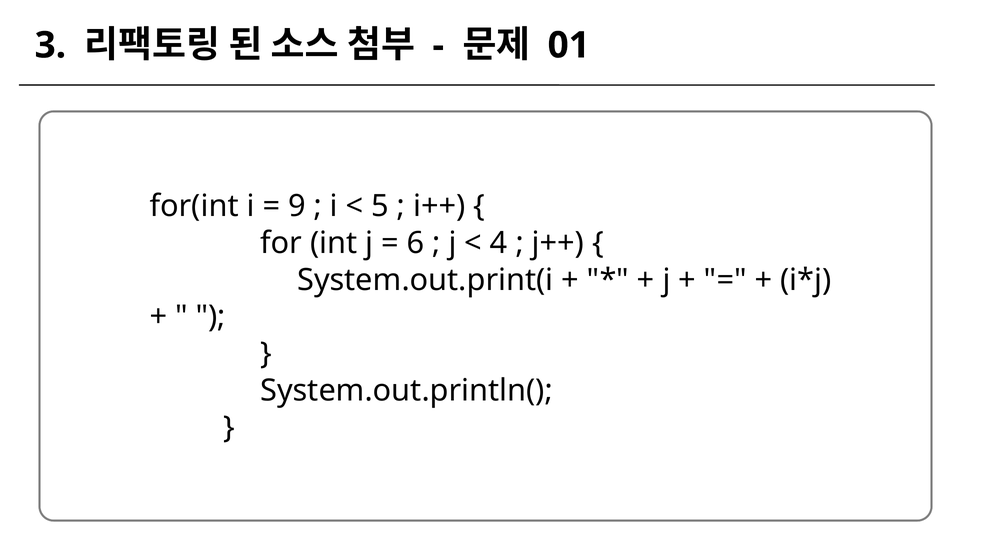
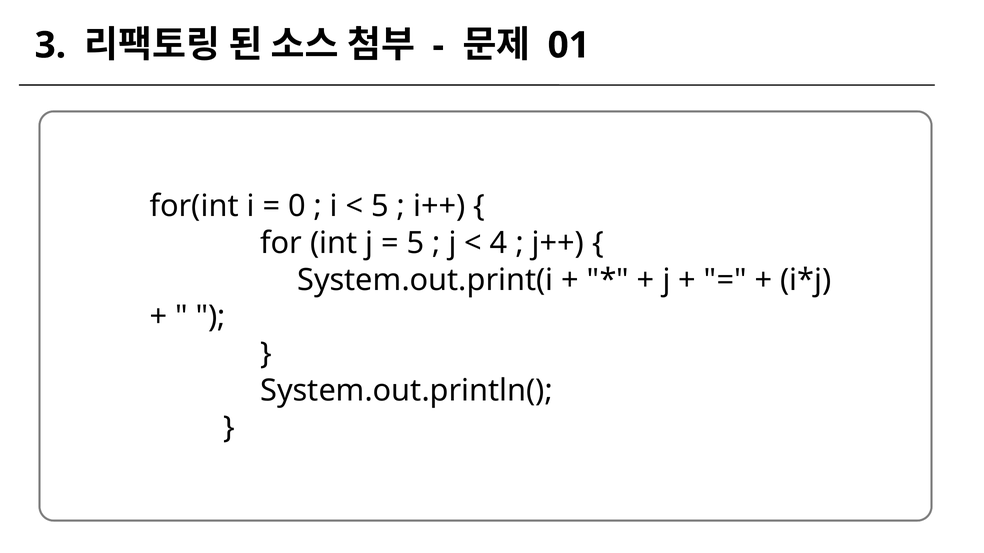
9: 9 -> 0 (297, 206)
6: 6 -> 5 (416, 243)
